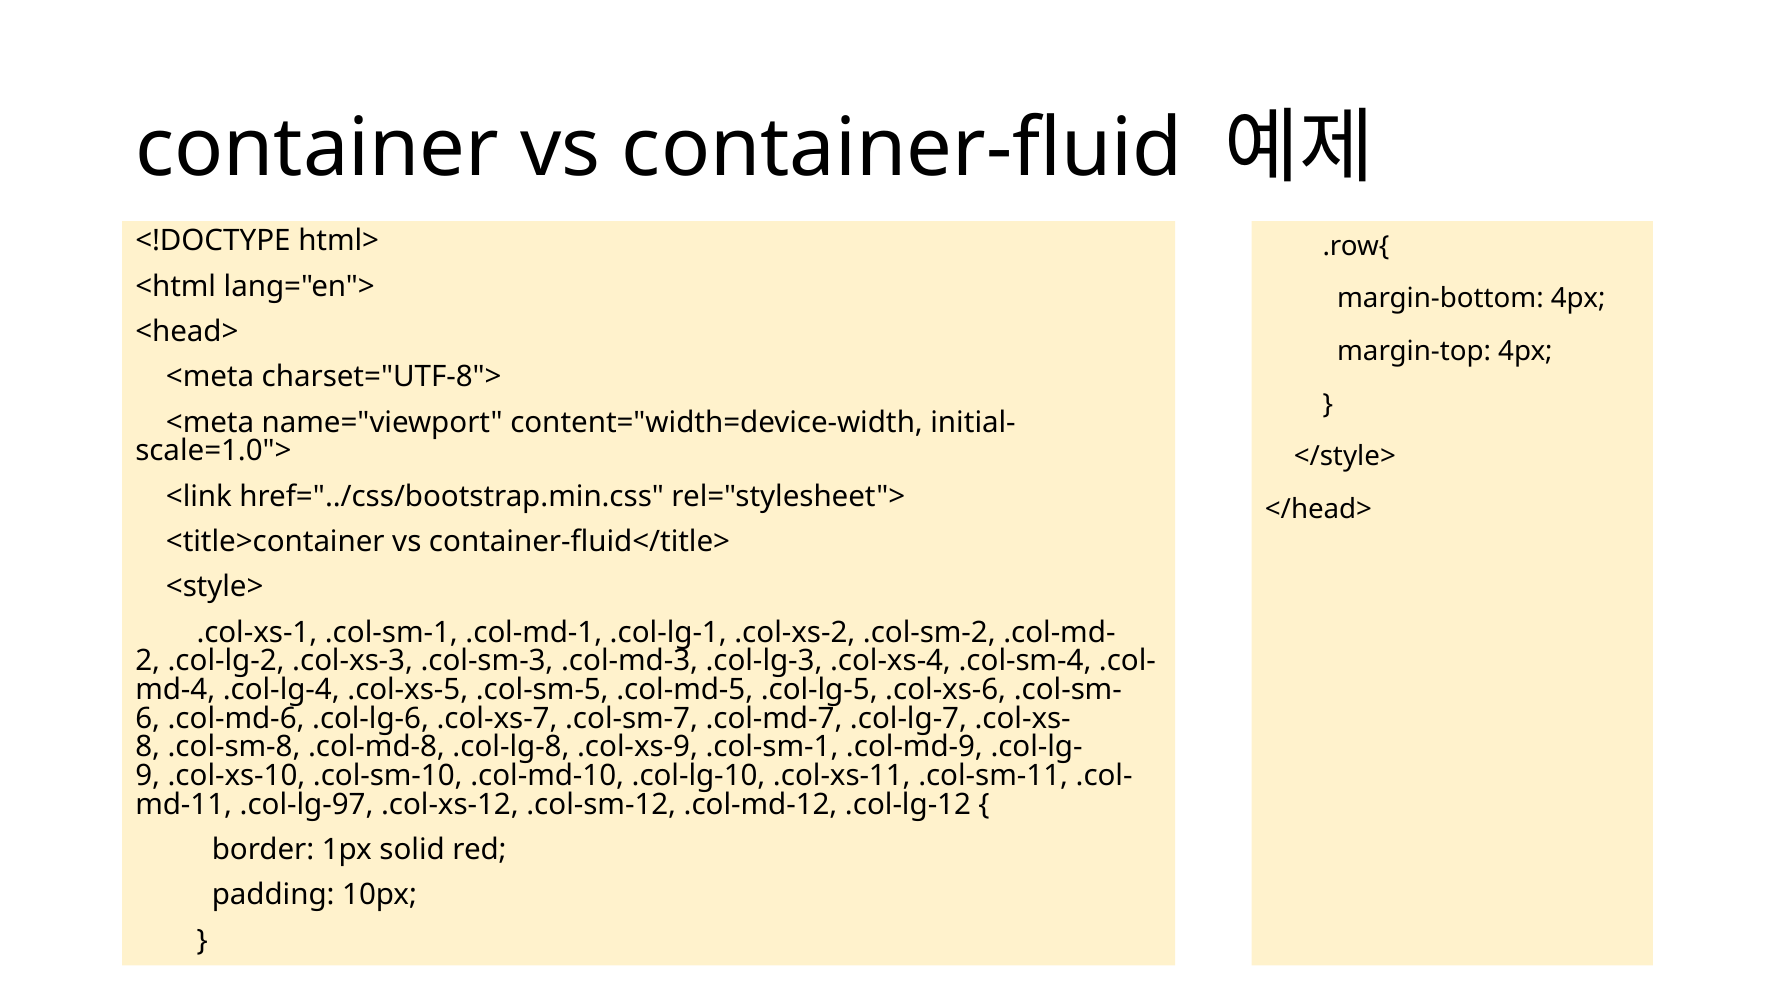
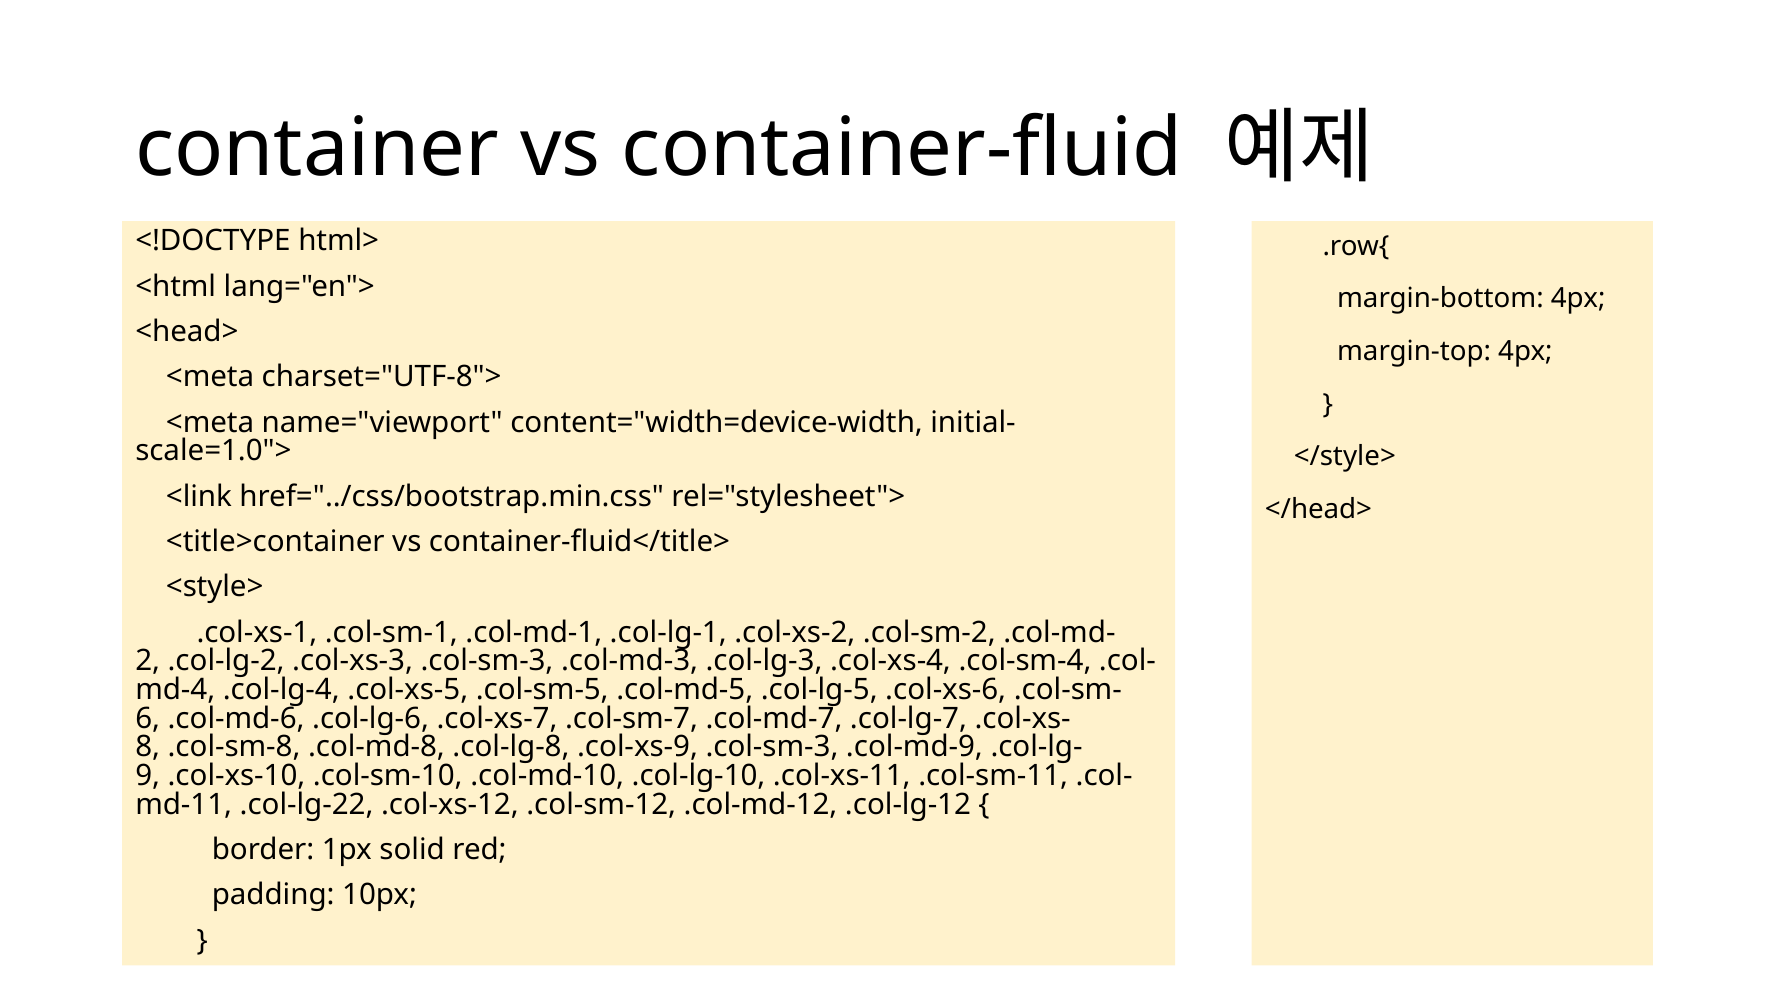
.col-xs-9 .col-sm-1: .col-sm-1 -> .col-sm-3 (772, 747)
.col-lg-97: .col-lg-97 -> .col-lg-22 (307, 805)
